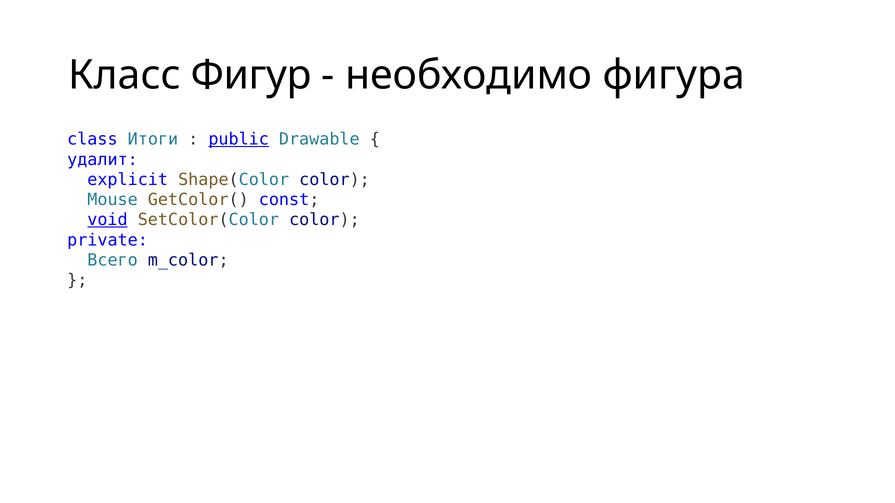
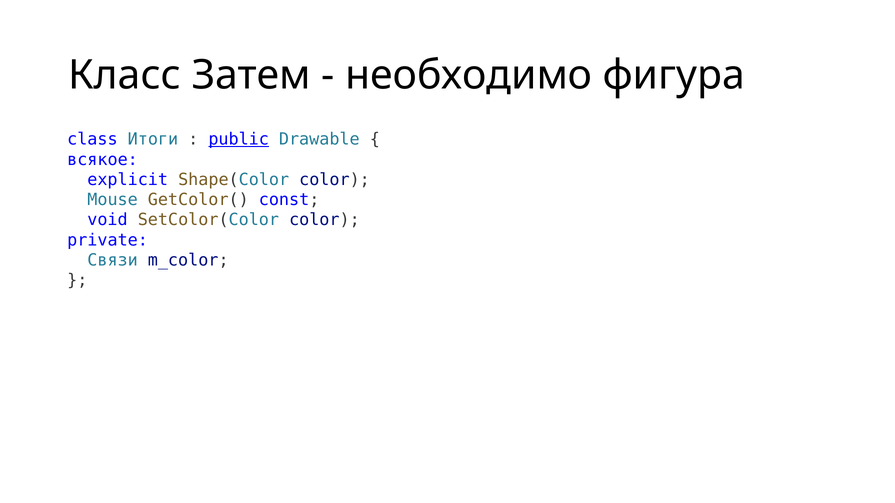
Фигур: Фигур -> Затем (251, 75)
удалит: удалит -> всякое (103, 160)
void underline: present -> none (108, 220)
Всего: Всего -> Связи (113, 260)
